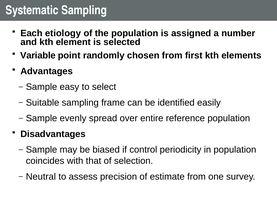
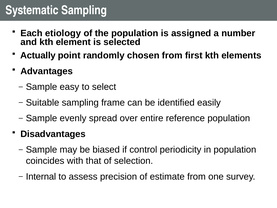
Variable: Variable -> Actually (38, 55)
Neutral: Neutral -> Internal (41, 176)
